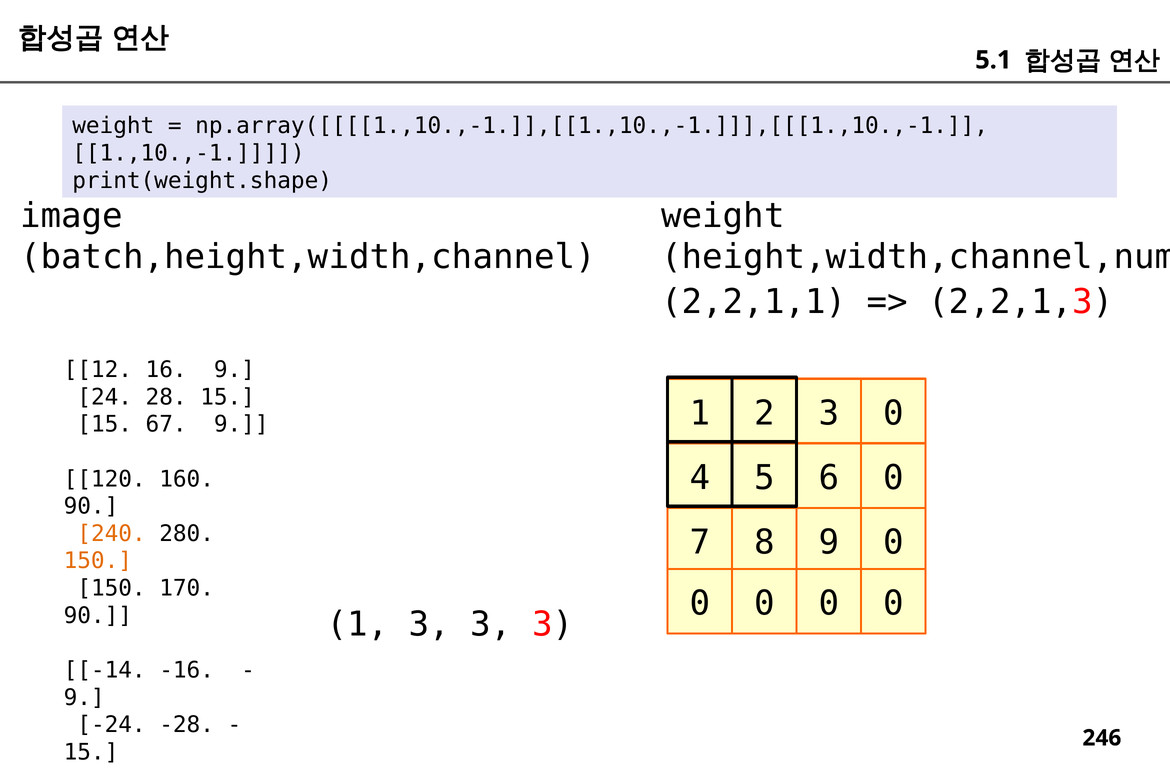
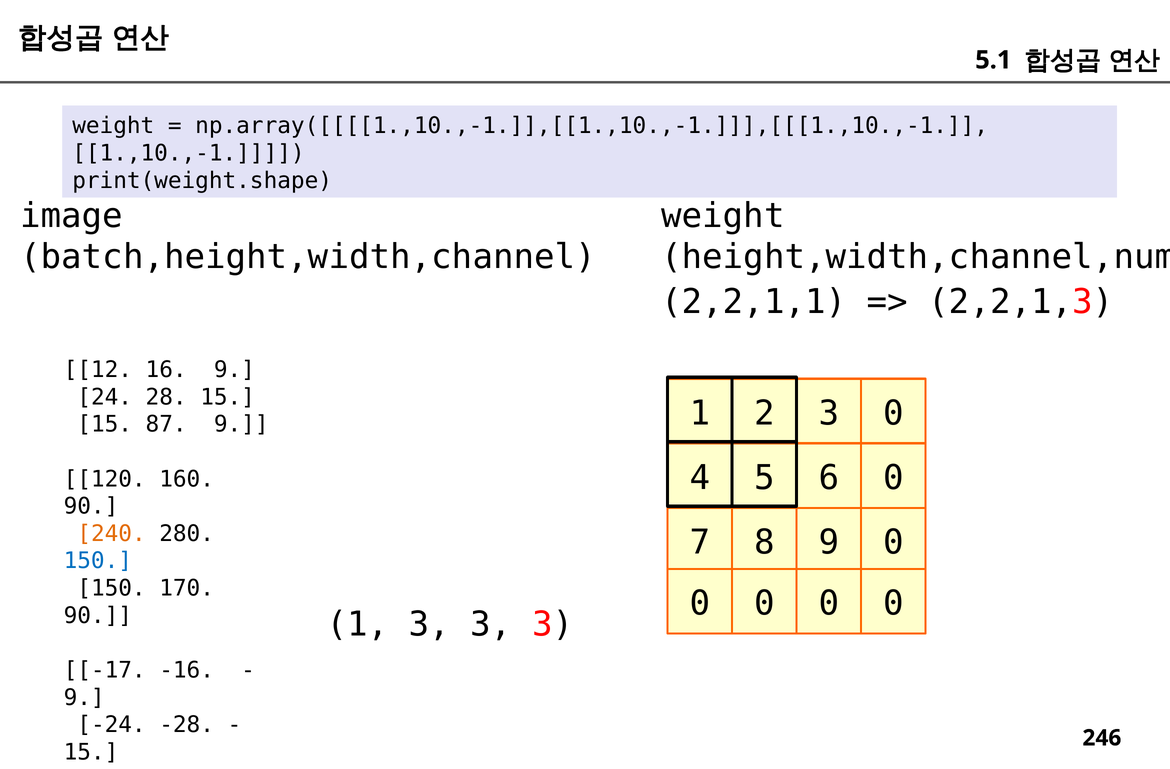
67: 67 -> 87 (166, 424)
150 colour: orange -> blue (98, 561)
-14: -14 -> -17 (105, 670)
